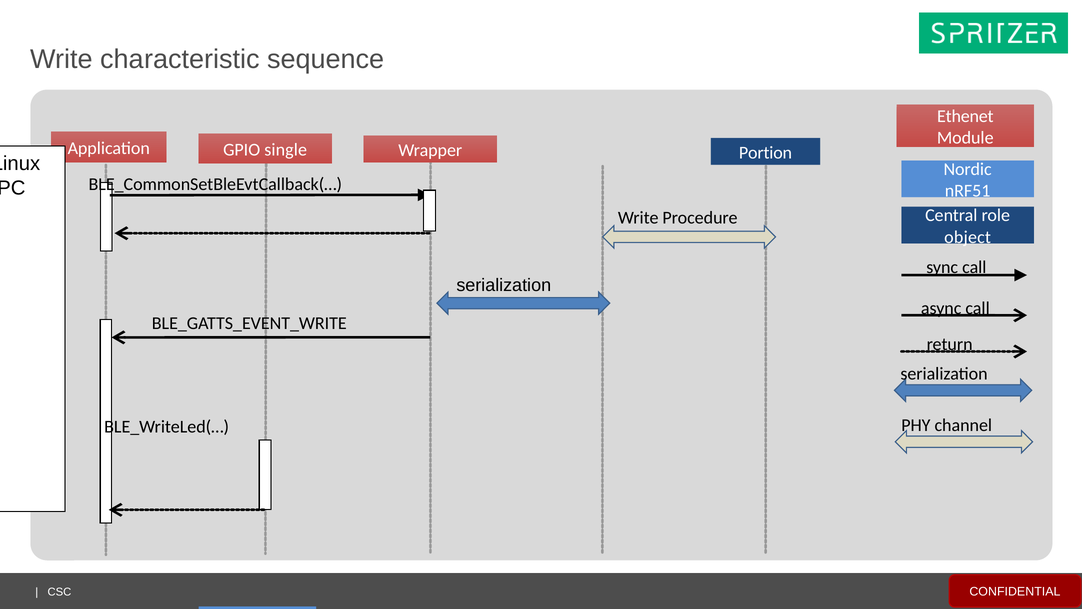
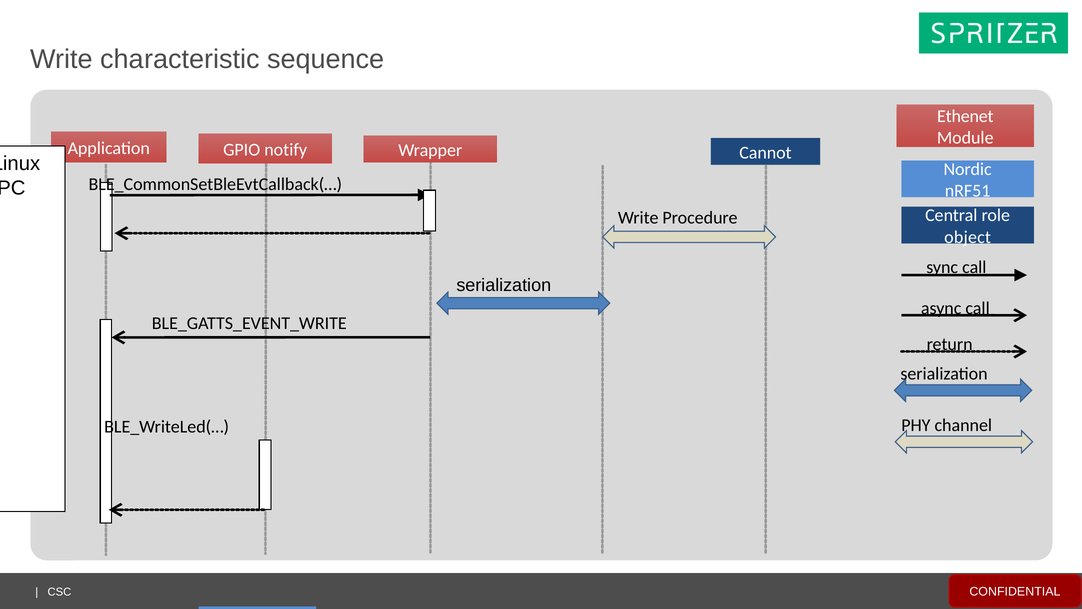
single: single -> notify (286, 150)
Portion: Portion -> Cannot (765, 152)
